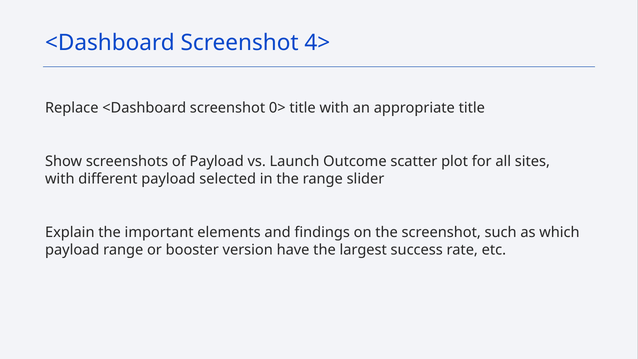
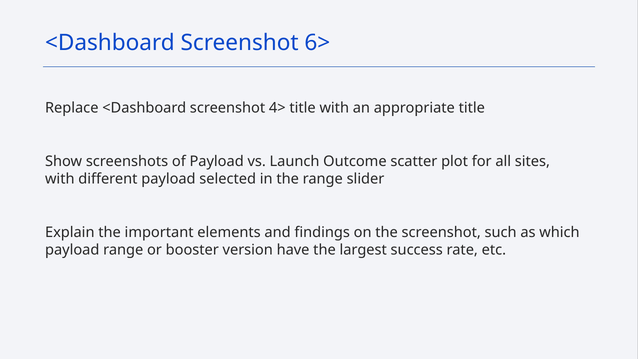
4>: 4> -> 6> (317, 43)
0>: 0> -> 4> (277, 108)
